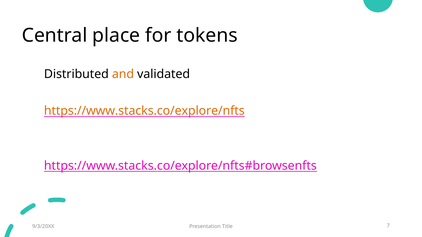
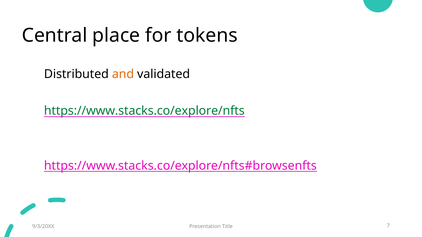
https://www.stacks.co/explore/nfts colour: orange -> green (144, 111)
